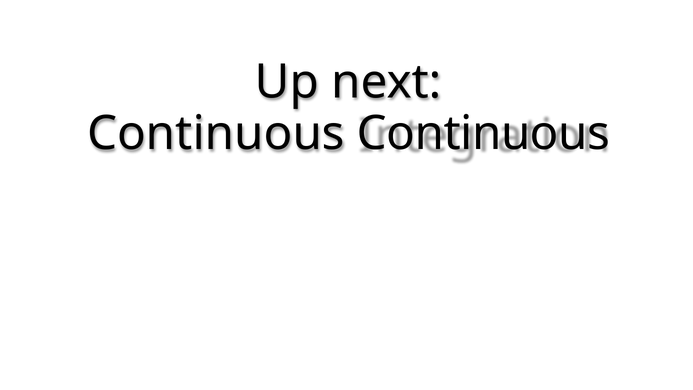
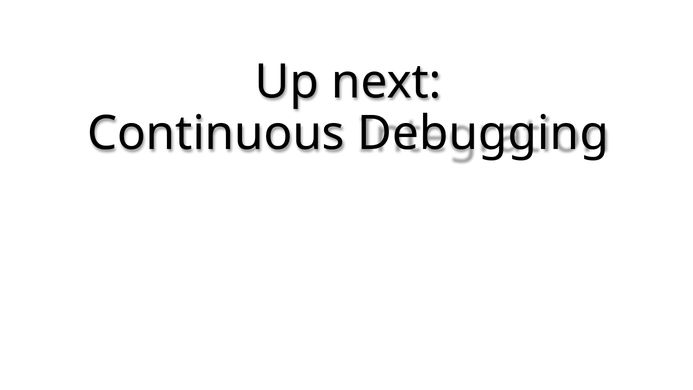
Continuous Continuous: Continuous -> Debugging (483, 134)
